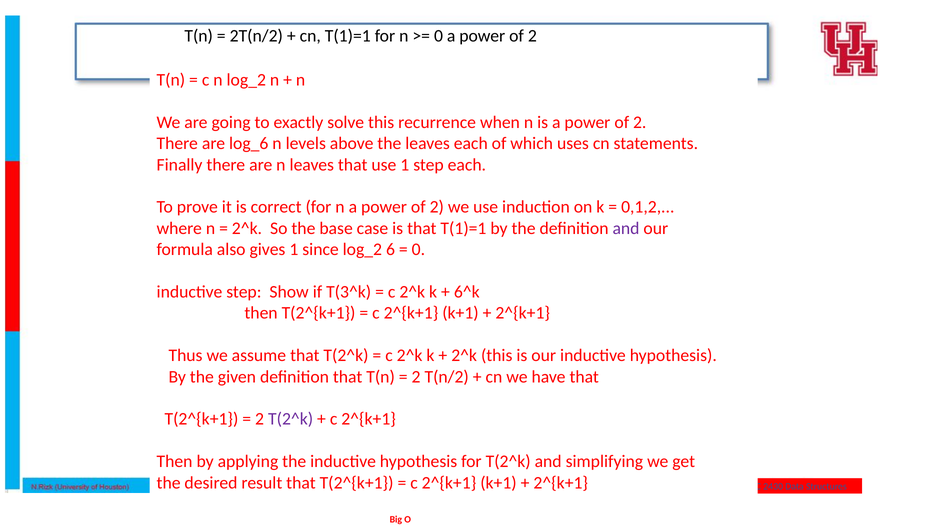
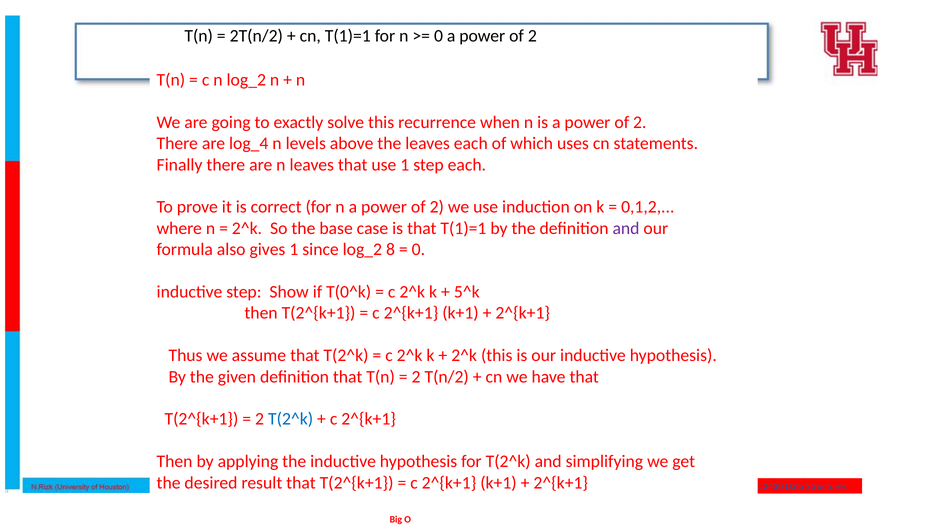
log_6: log_6 -> log_4 (249, 143)
6: 6 -> 8 (390, 249)
T(3^k: T(3^k -> T(0^k (349, 292)
6^k: 6^k -> 5^k (467, 292)
T(2^k colour: purple -> blue (291, 419)
